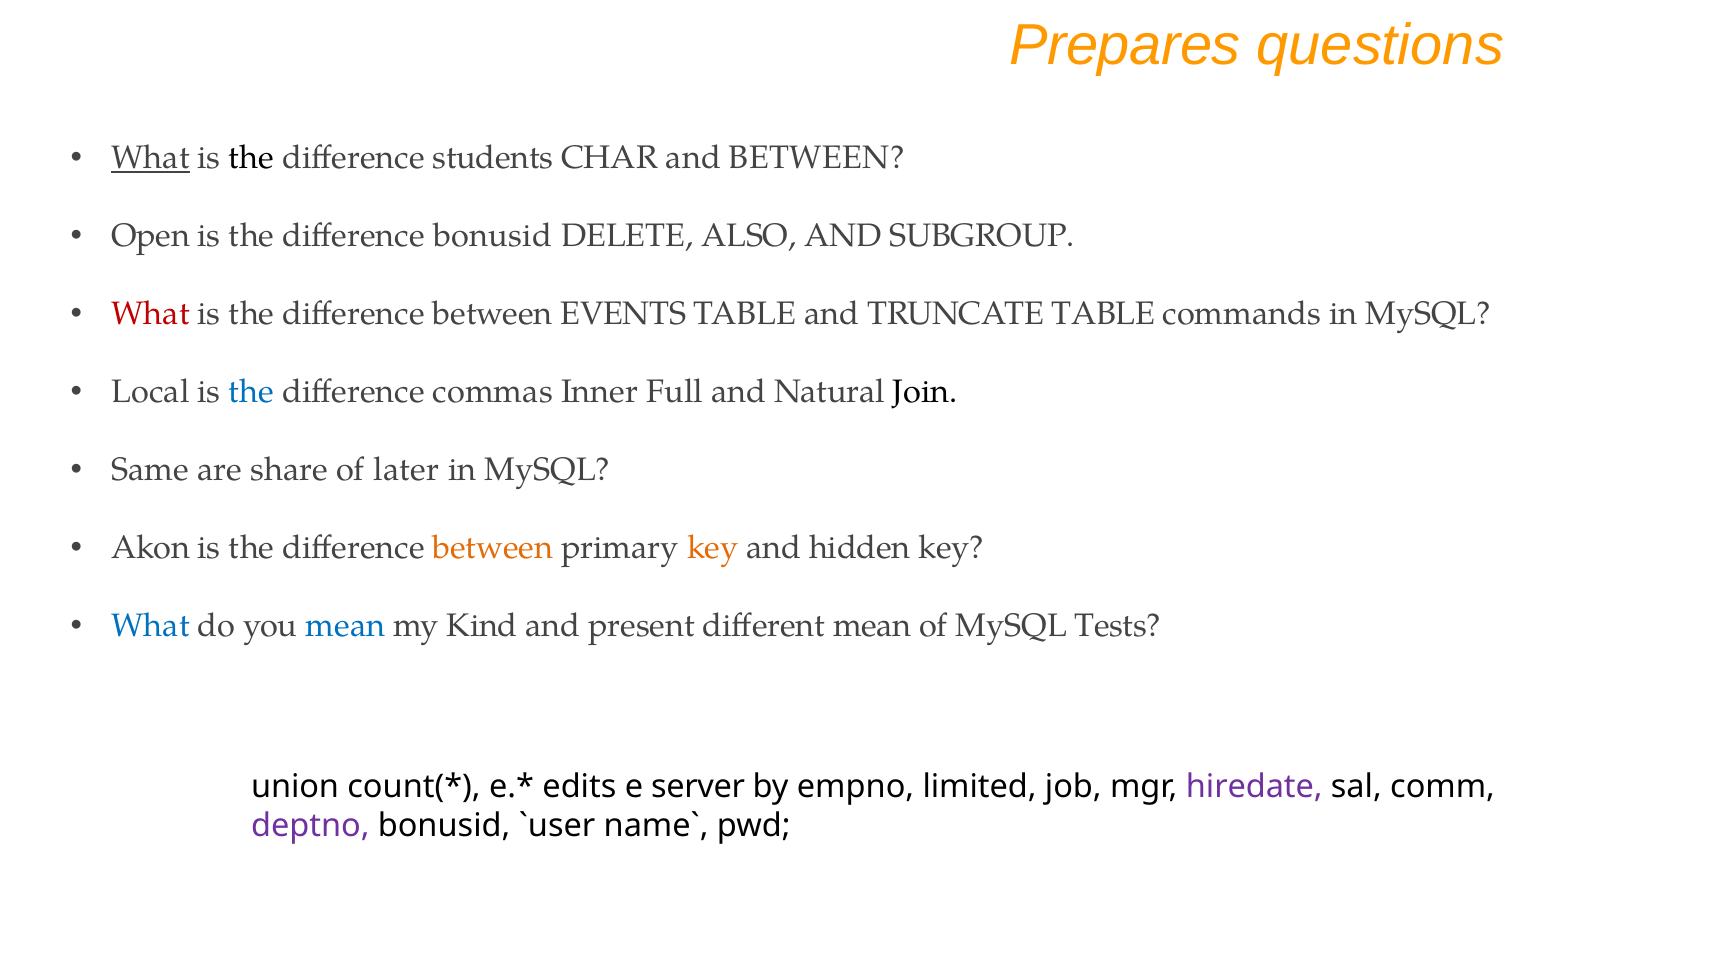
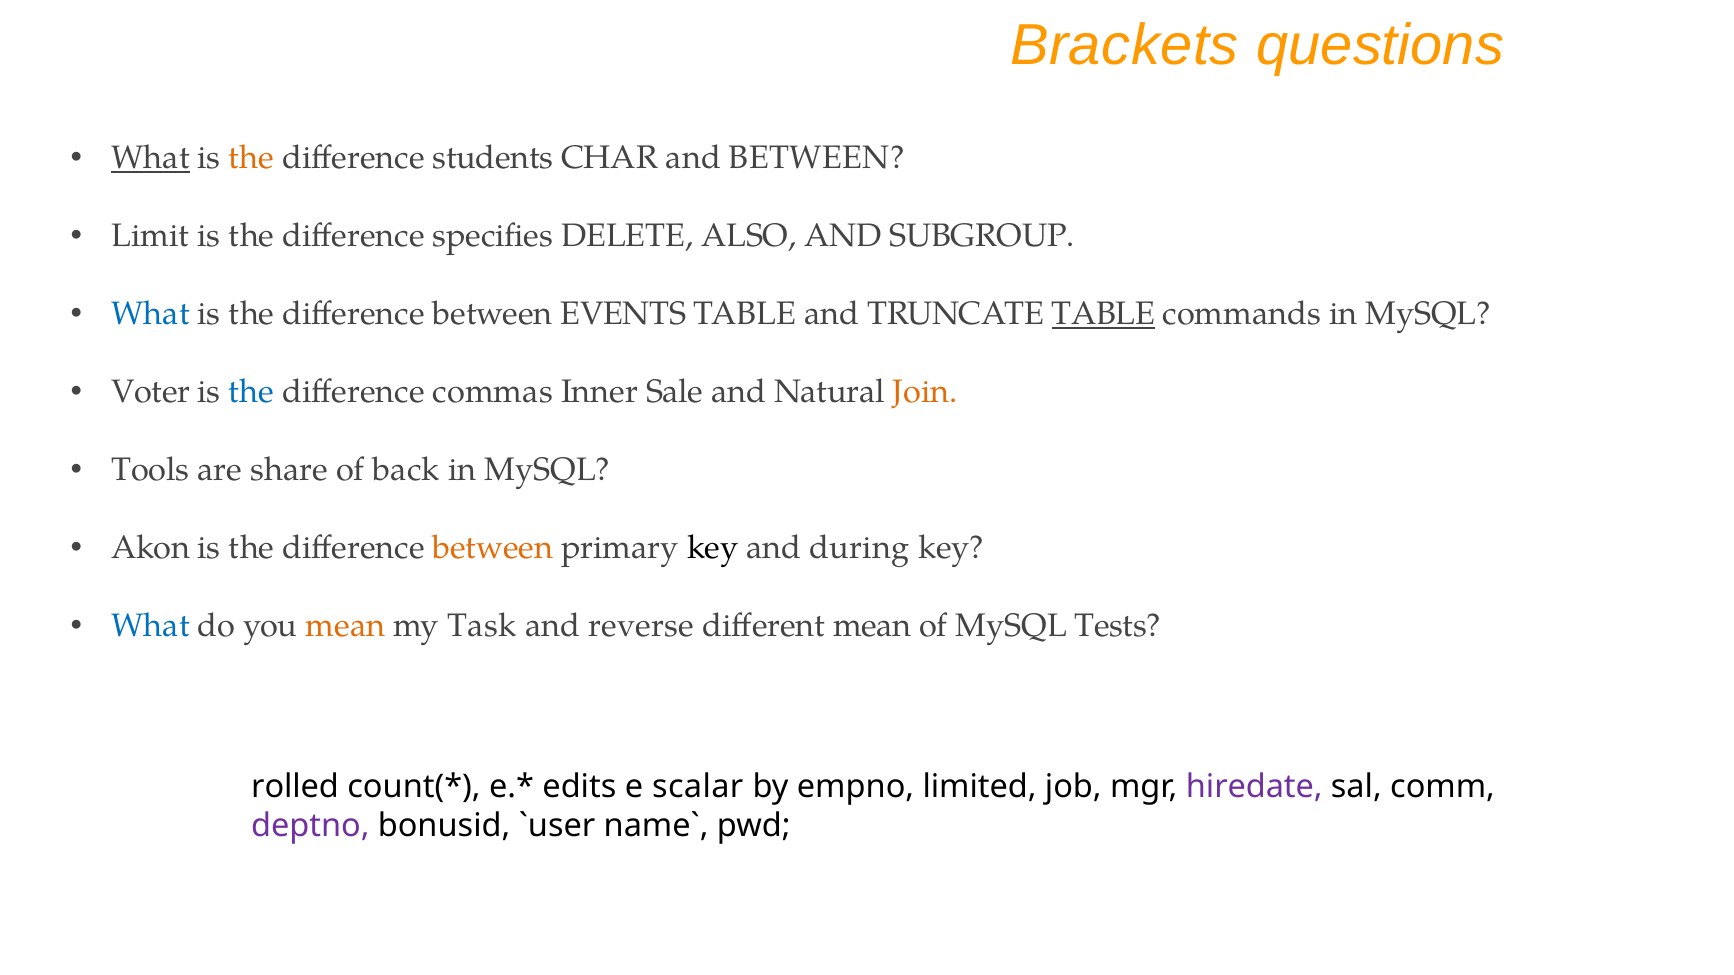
Prepares: Prepares -> Brackets (1124, 45)
the colour: black -> orange (252, 158)
Open: Open -> Limit (150, 236)
difference bonusid: bonusid -> specifies (493, 236)
What colour: red -> blue (150, 314)
TABLE underline: none -> present (1104, 314)
Local: Local -> Voter (151, 392)
Full: Full -> Sale (675, 392)
Join colour: black -> orange (925, 392)
Same: Same -> Tools (151, 470)
later: later -> back (406, 470)
key colour: orange -> black (713, 548)
hidden: hidden -> during (860, 548)
mean colour: blue -> orange (345, 626)
Kind: Kind -> Task (482, 626)
present: present -> reverse (641, 626)
union: union -> rolled (295, 787)
server: server -> scalar (698, 787)
